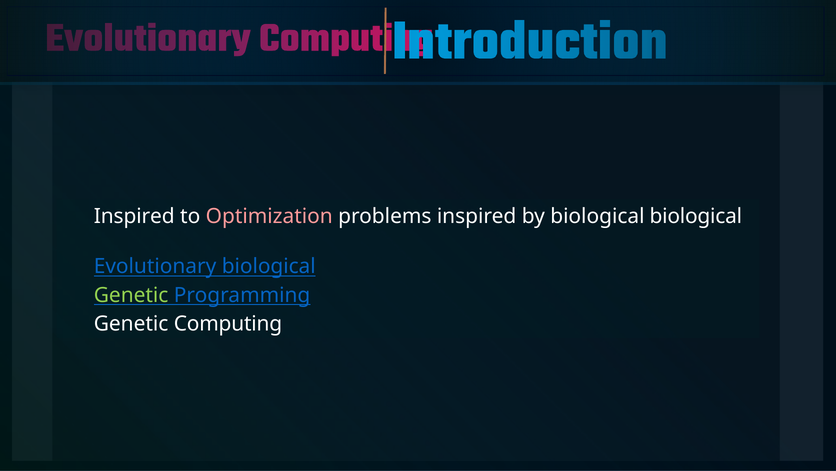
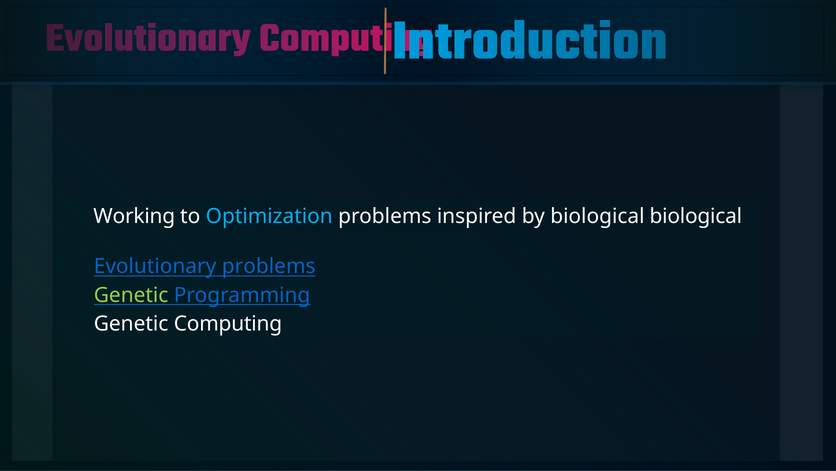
Inspired: Inspired -> Working (134, 216)
Optimization colour: pink -> light blue (269, 216)
Evolutionary biological: biological -> problems (269, 266)
